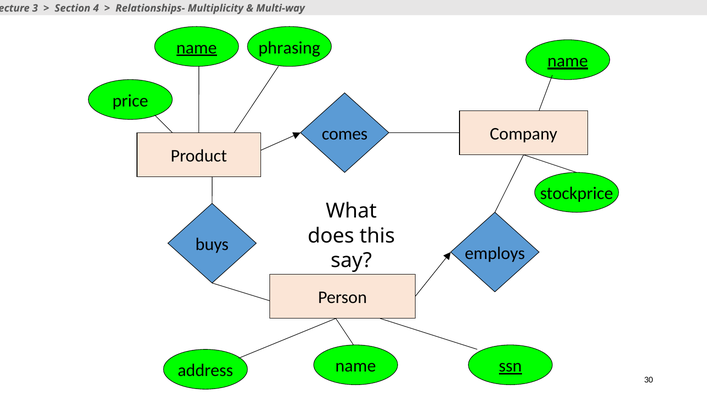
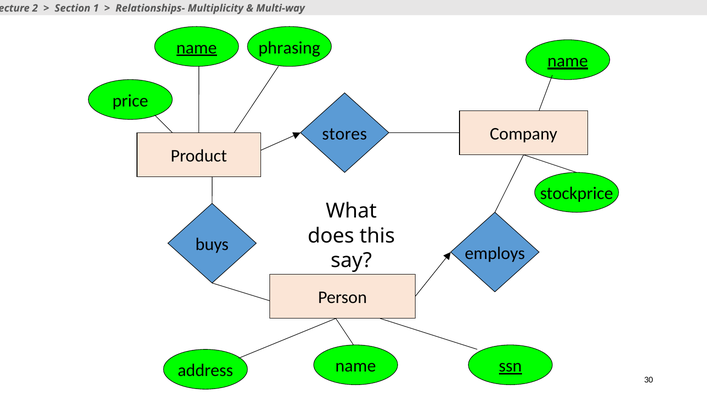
3: 3 -> 2 (35, 8)
4: 4 -> 1 (96, 8)
comes: comes -> stores (345, 134)
